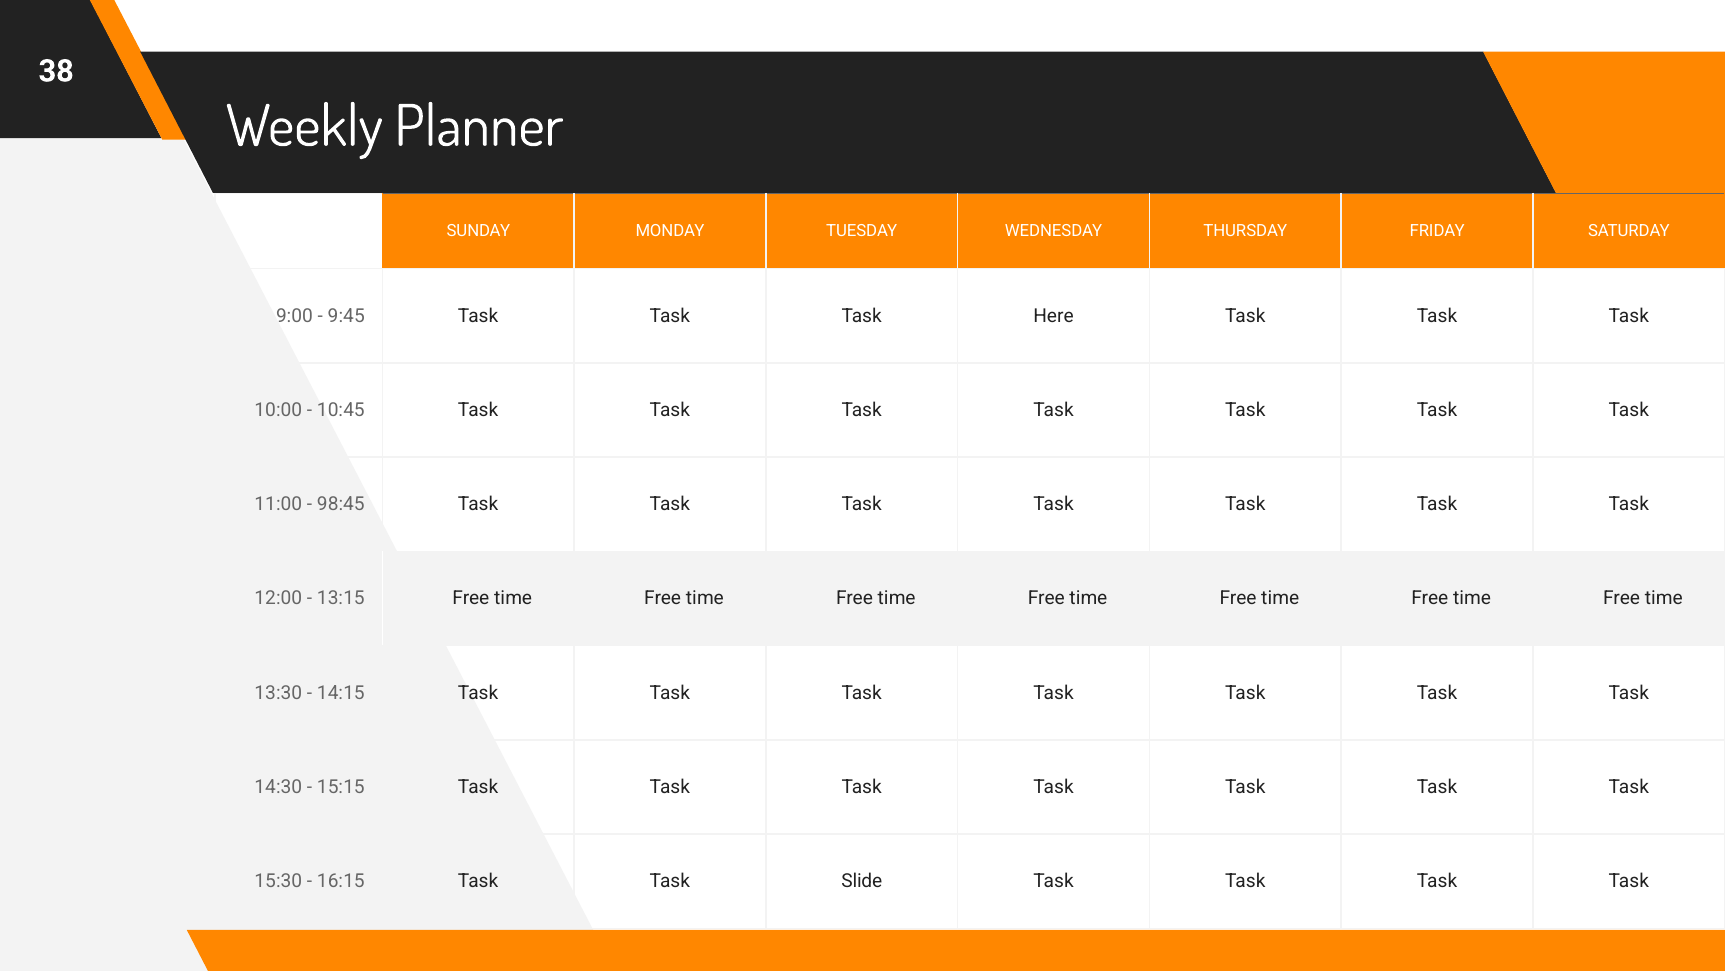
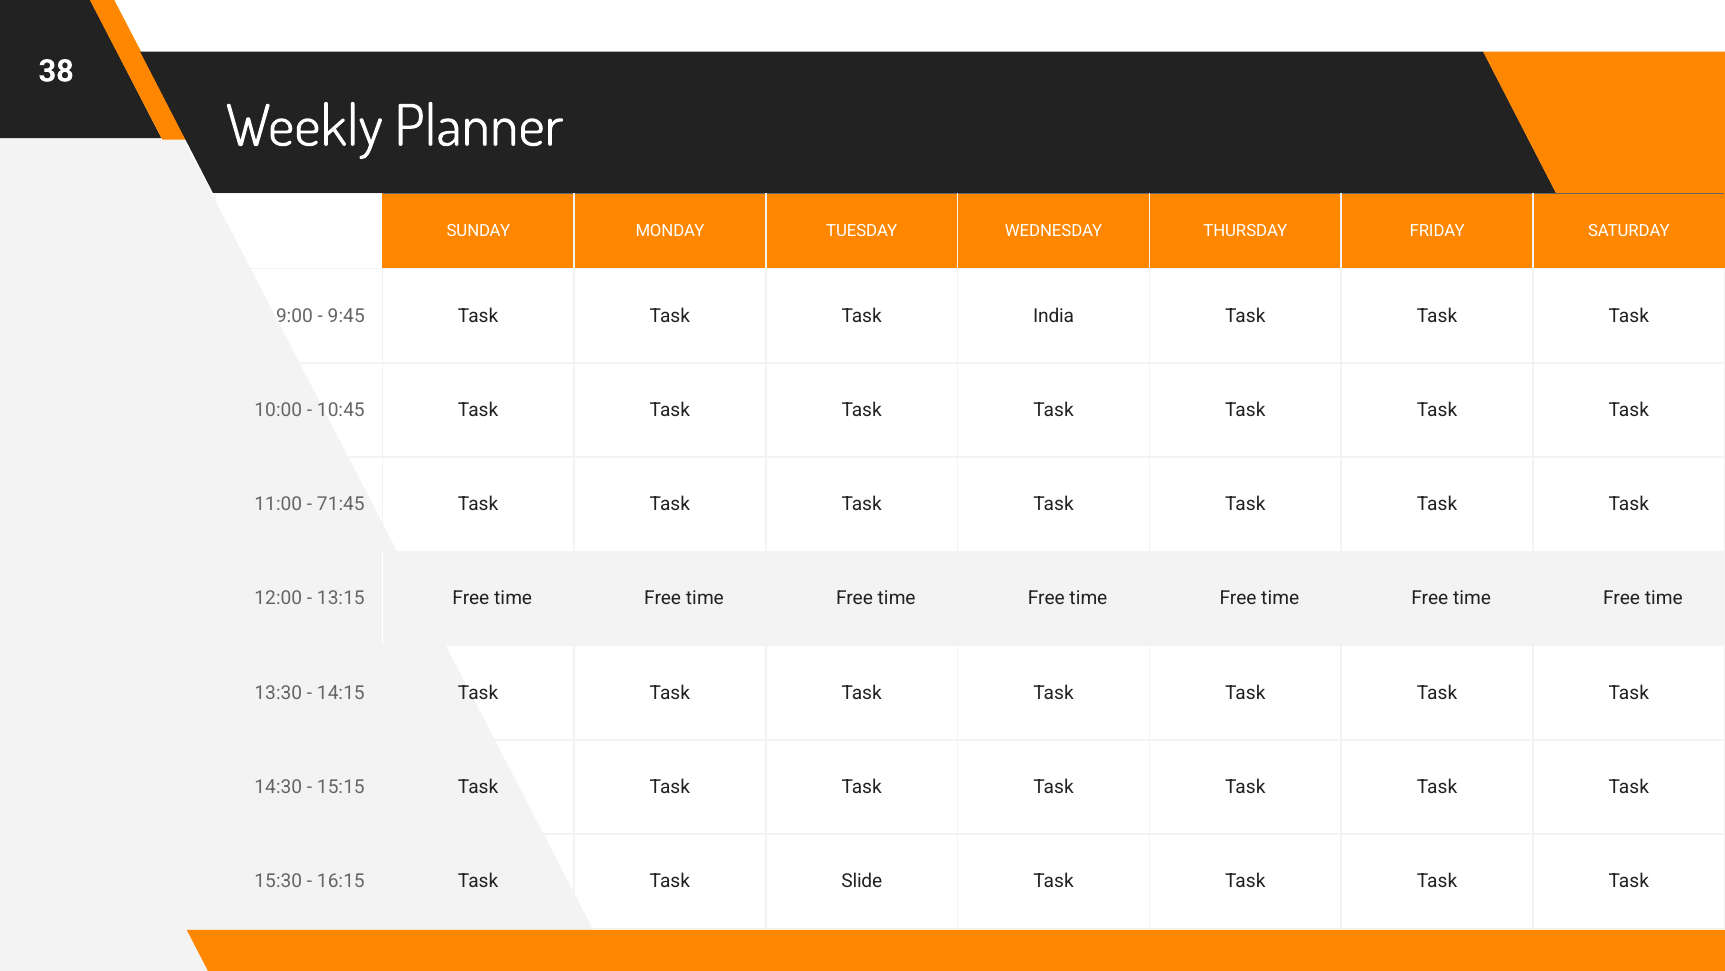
Here: Here -> India (1054, 316)
98:45: 98:45 -> 71:45 (341, 504)
